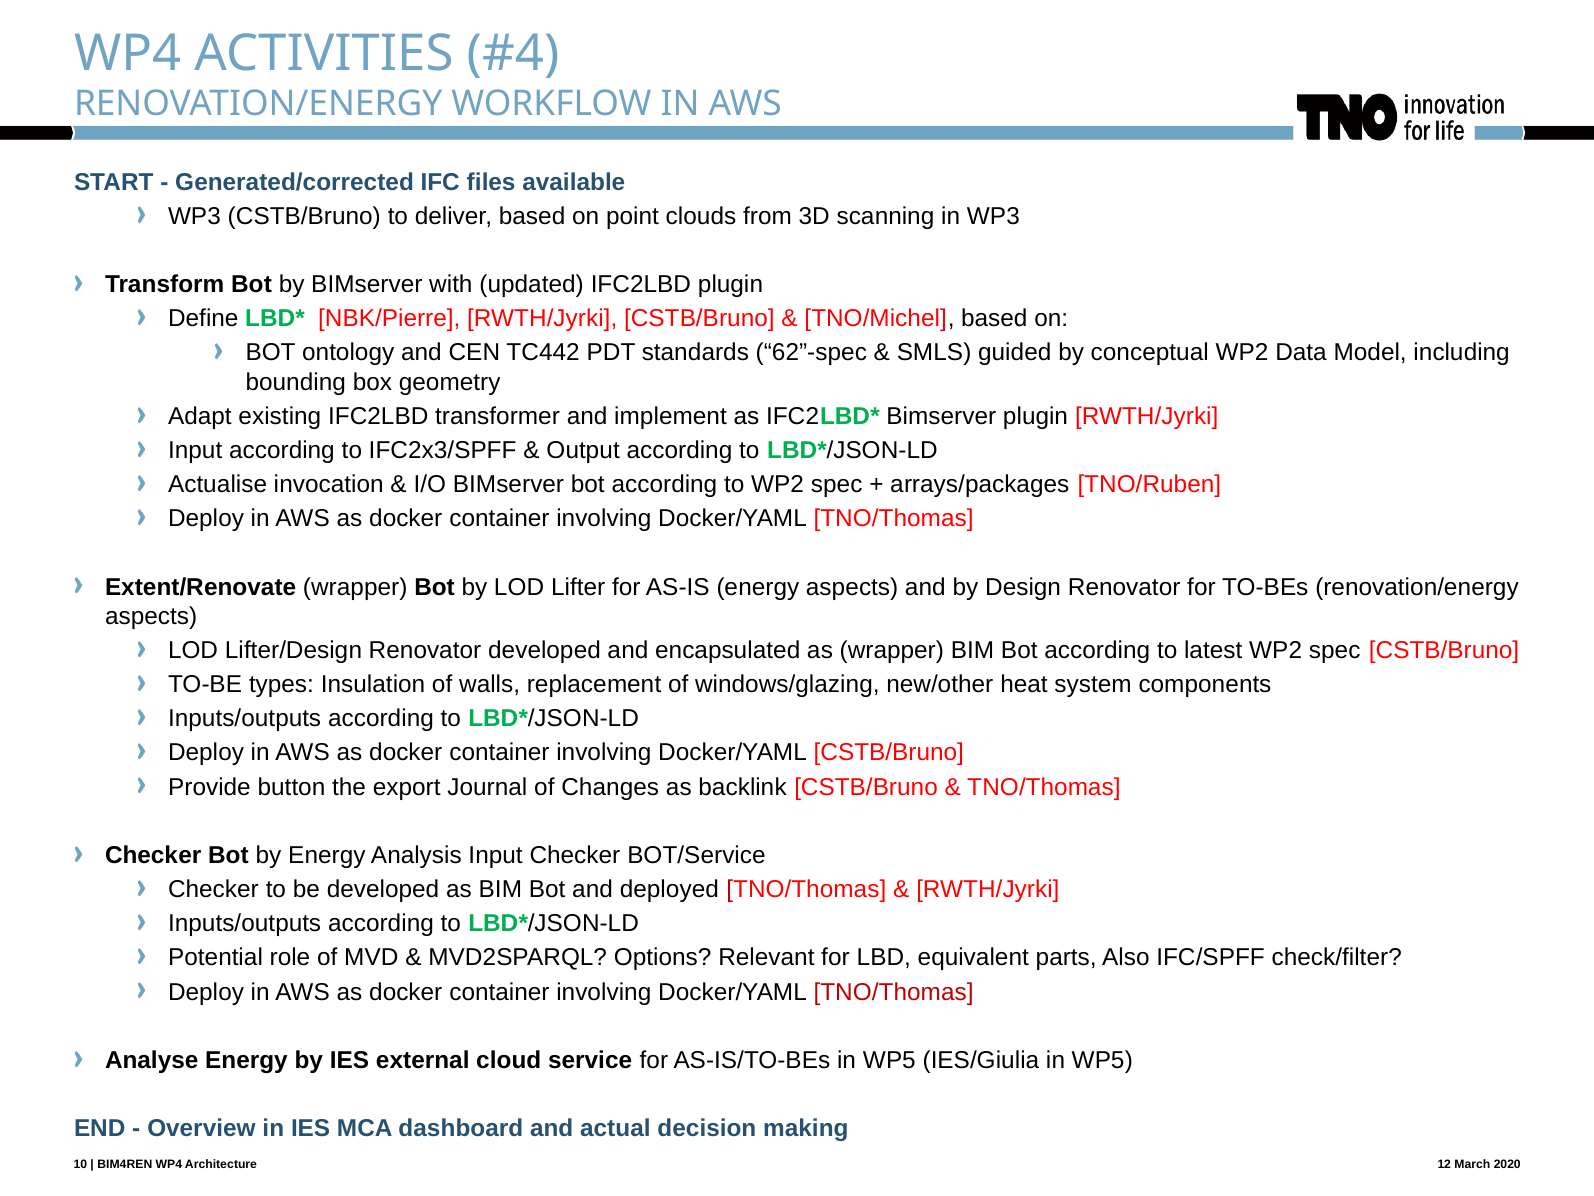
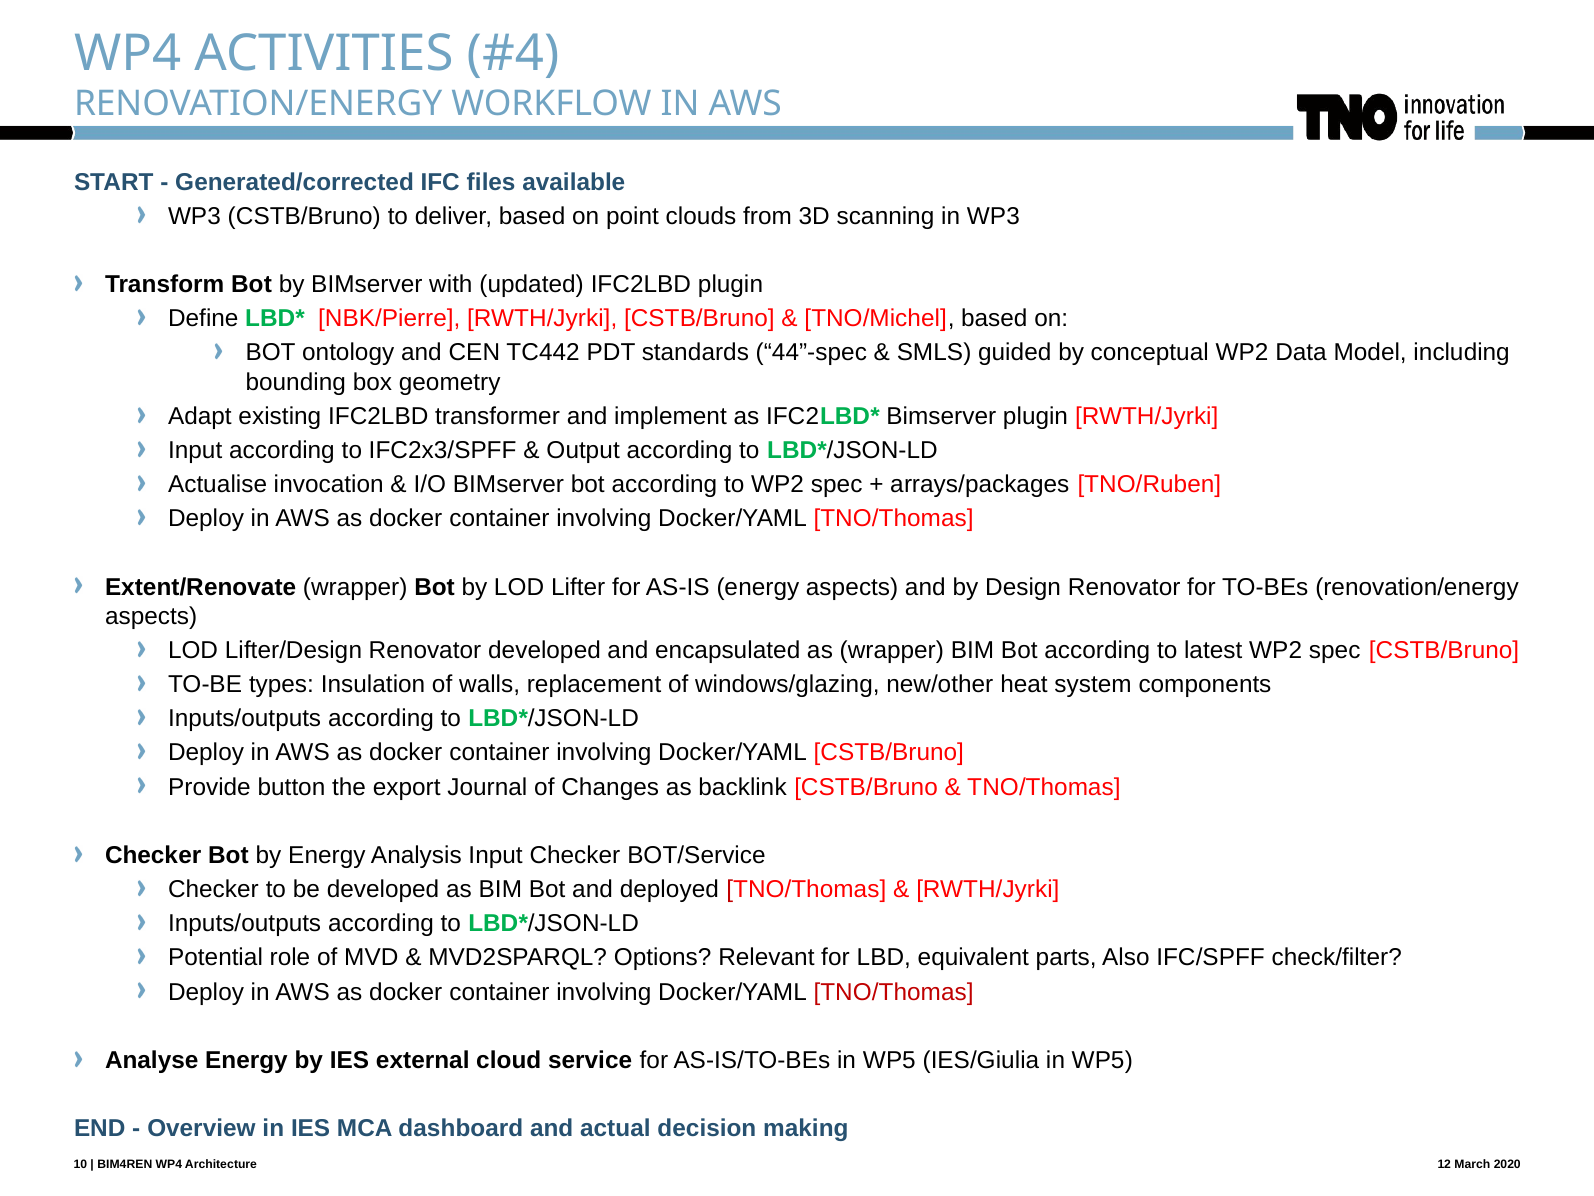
62”-spec: 62”-spec -> 44”-spec (811, 353)
